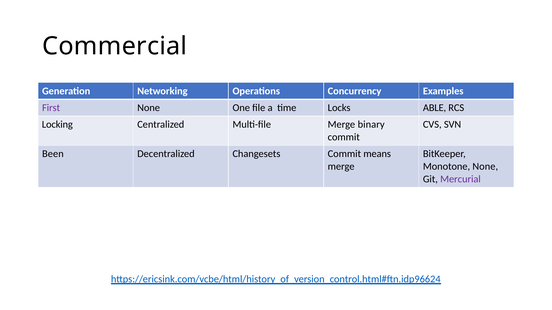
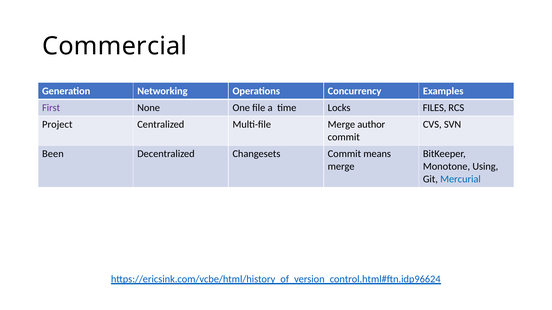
ABLE: ABLE -> FILES (435, 108)
Locking: Locking -> Project (57, 125)
binary: binary -> author (371, 125)
Monotone None: None -> Using (485, 167)
Mercurial colour: purple -> blue (460, 179)
